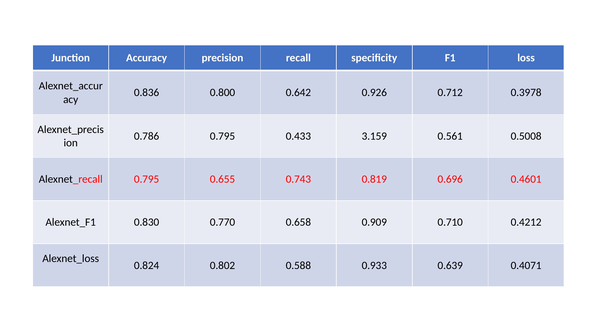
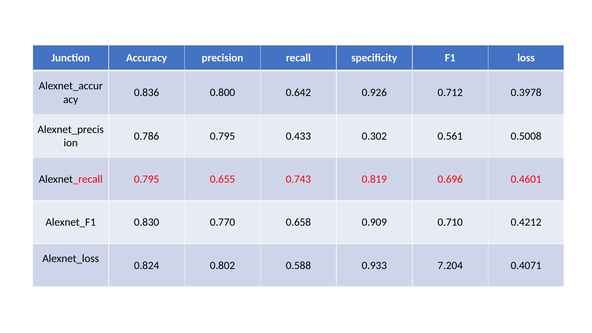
3.159: 3.159 -> 0.302 (374, 136)
0.639: 0.639 -> 7.204 (450, 265)
